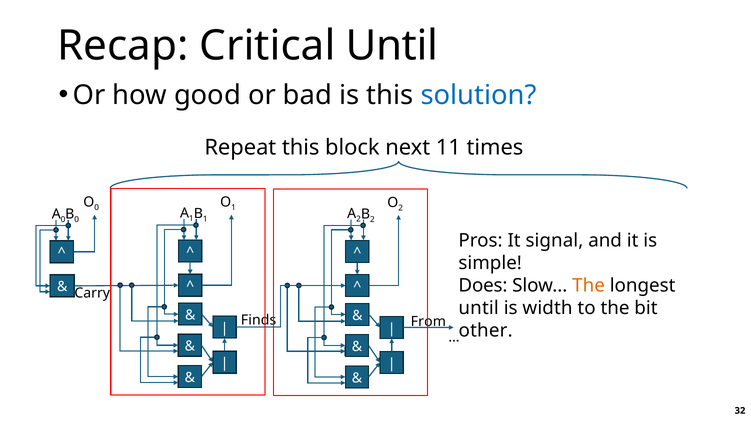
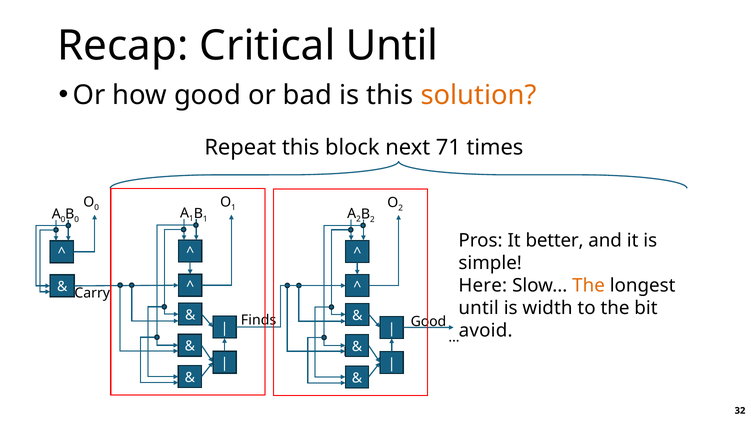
solution colour: blue -> orange (479, 95)
11: 11 -> 71 (448, 148)
signal: signal -> better (555, 241)
Does: Does -> Here (483, 286)
From: From -> Good (428, 322)
other: other -> avoid (486, 331)
